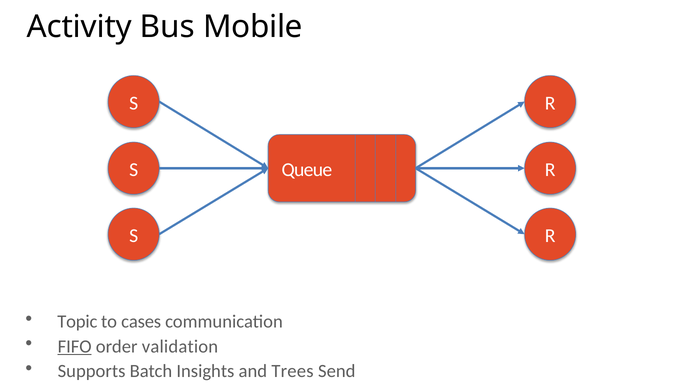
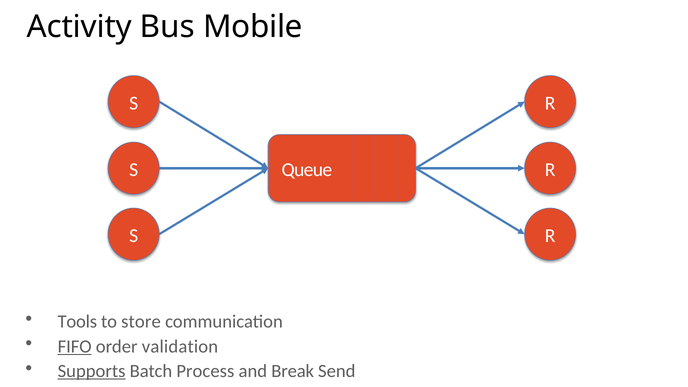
Topic: Topic -> Tools (77, 322)
cases: cases -> store (141, 322)
Supports underline: none -> present (92, 371)
Insights: Insights -> Process (205, 371)
Trees: Trees -> Break (293, 371)
